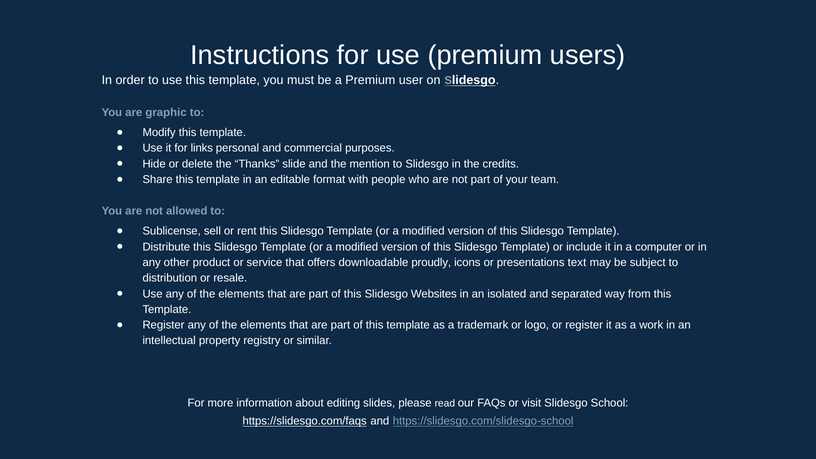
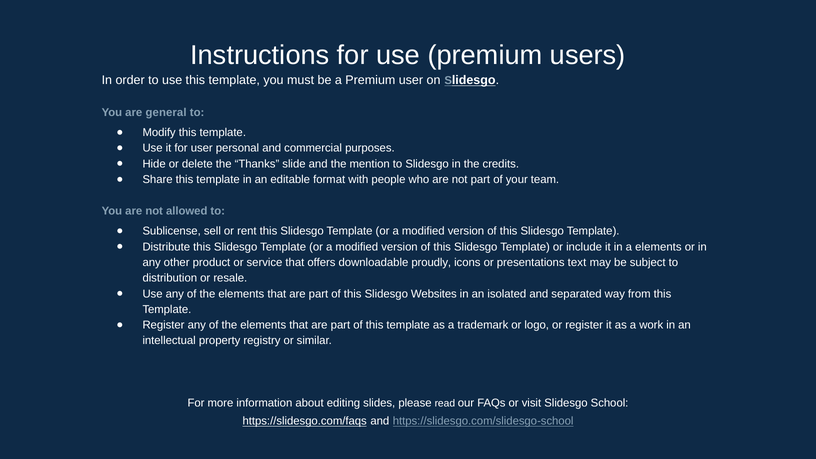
graphic: graphic -> general (166, 112)
for links: links -> user (202, 148)
a computer: computer -> elements (658, 247)
